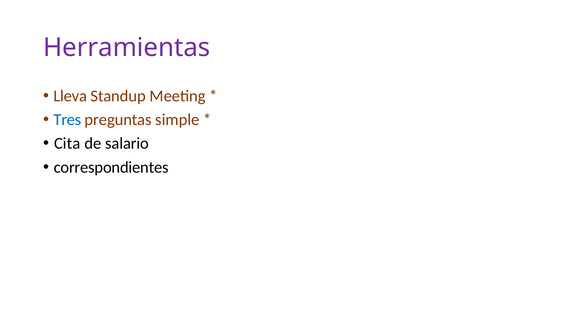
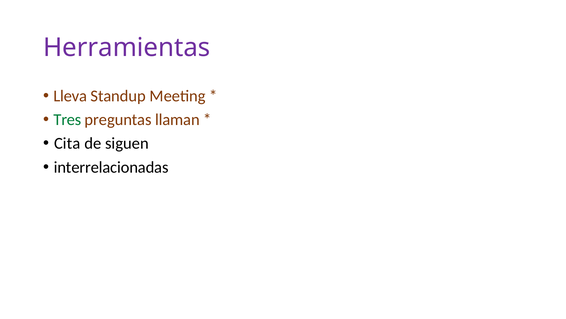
Tres colour: blue -> green (67, 119)
simple: simple -> llaman (178, 119)
salario: salario -> siguen (127, 143)
correspondientes: correspondientes -> interrelacionadas (111, 167)
